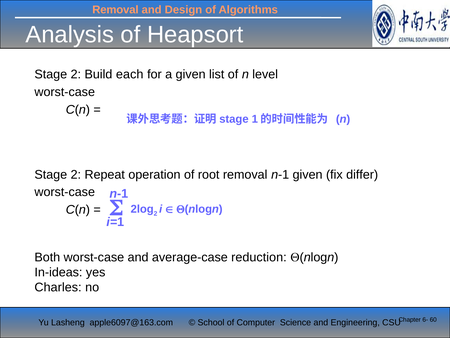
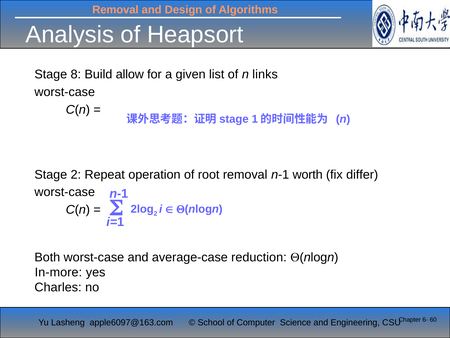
2: 2 -> 8 (76, 74)
each: each -> allow (130, 74)
level: level -> links (265, 74)
n-1 given: given -> worth (308, 174)
In-ideas: In-ideas -> In-more (58, 272)
